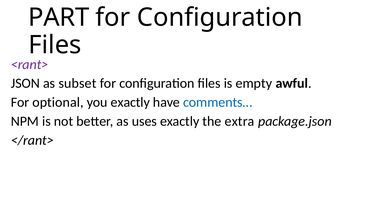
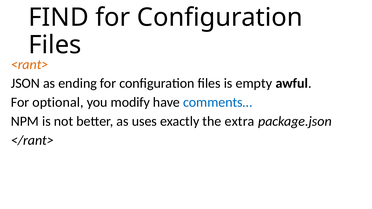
PART: PART -> FIND (59, 17)
<rant> colour: purple -> orange (30, 65)
subset: subset -> ending (78, 83)
you exactly: exactly -> modify (130, 102)
